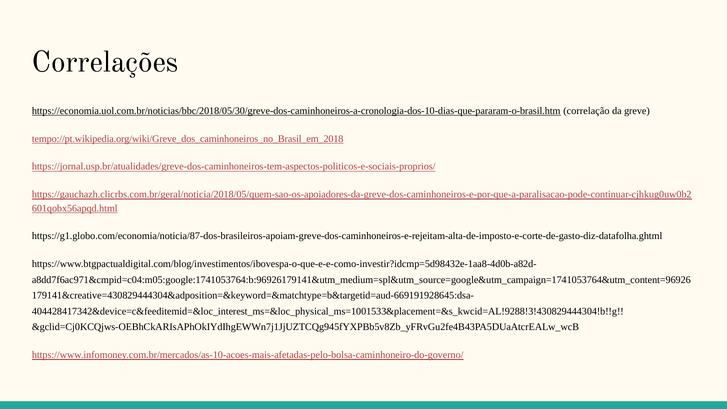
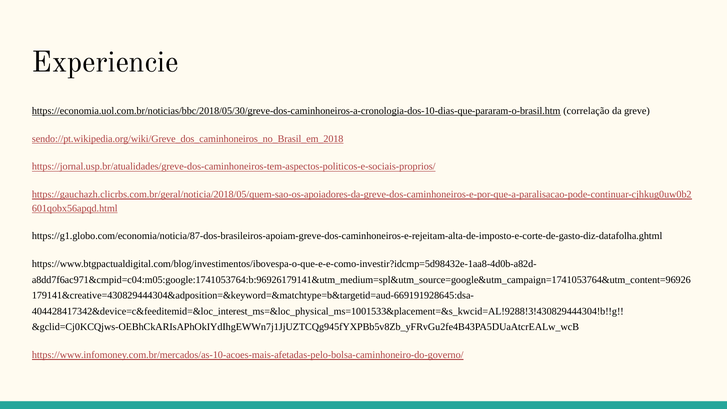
Correlações: Correlações -> Experiencie (105, 62)
tempo://pt.wikipedia.org/wiki/Greve_dos_caminhoneiros_no_Brasil_em_2018: tempo://pt.wikipedia.org/wiki/Greve_dos_caminhoneiros_no_Brasil_em_2018 -> sendo://pt.wikipedia.org/wiki/Greve_dos_caminhoneiros_no_Brasil_em_2018 (188, 139)
